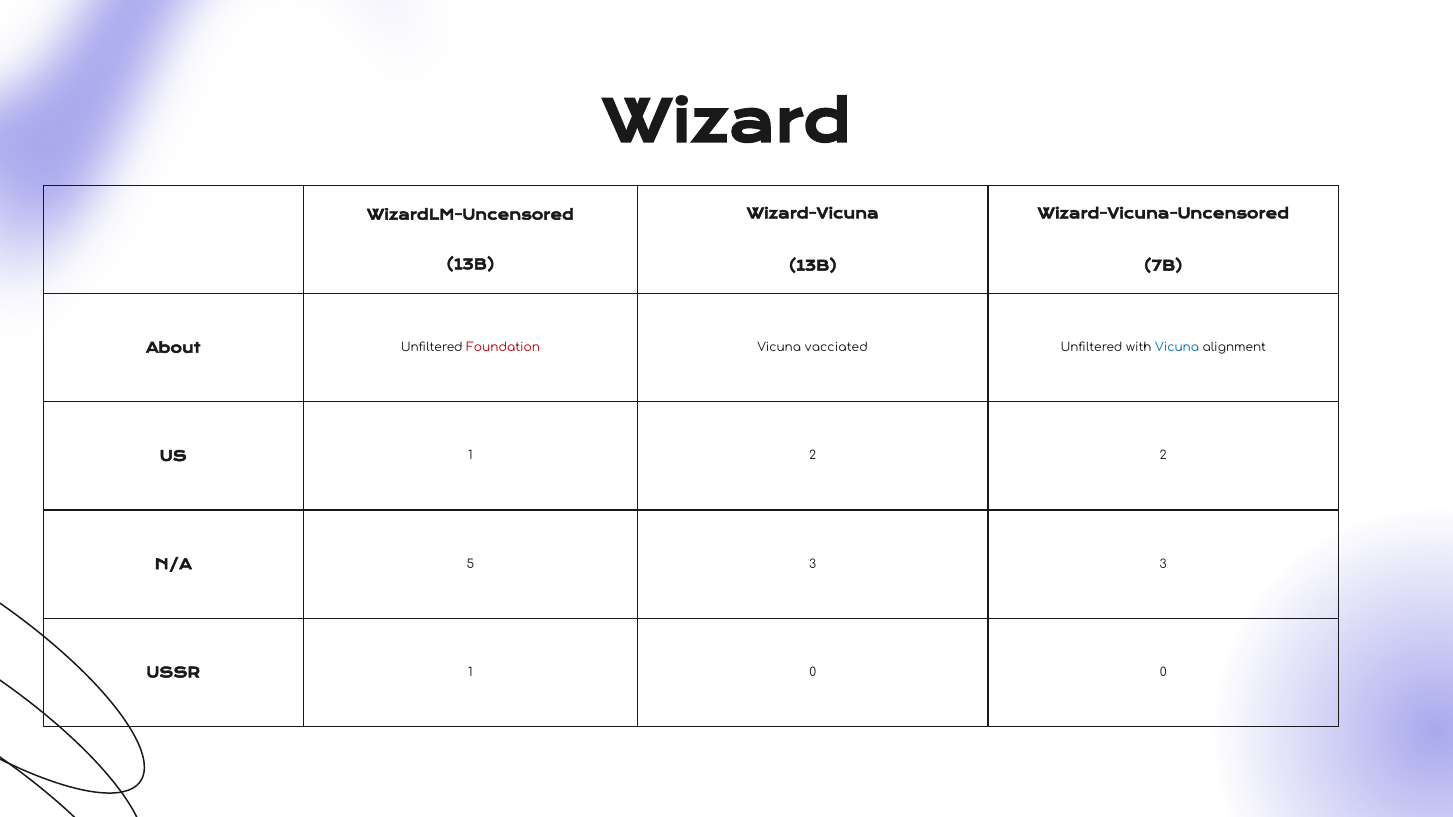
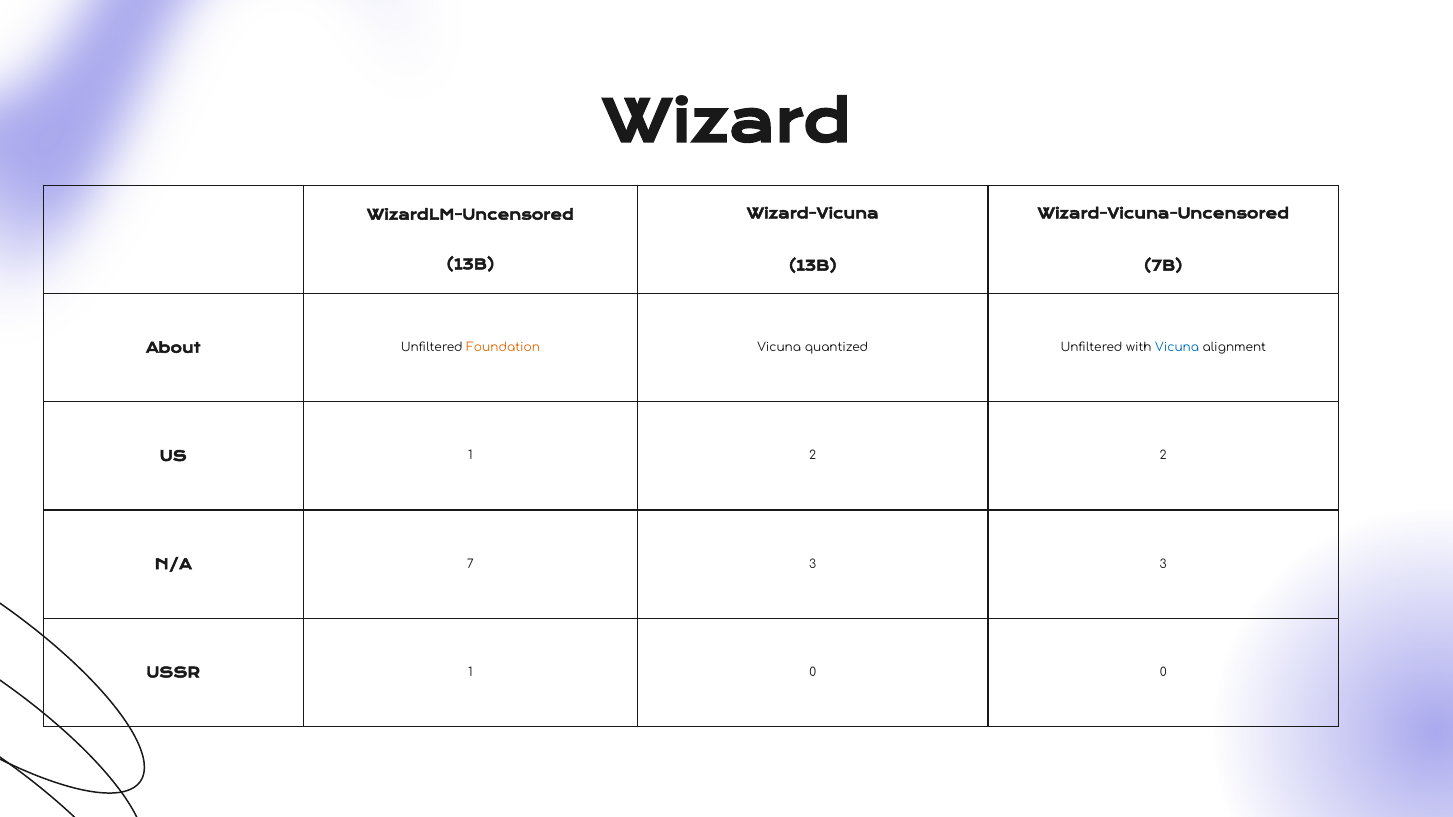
Foundation colour: red -> orange (503, 348)
vacciated: vacciated -> quantized (837, 348)
5: 5 -> 7 (470, 564)
